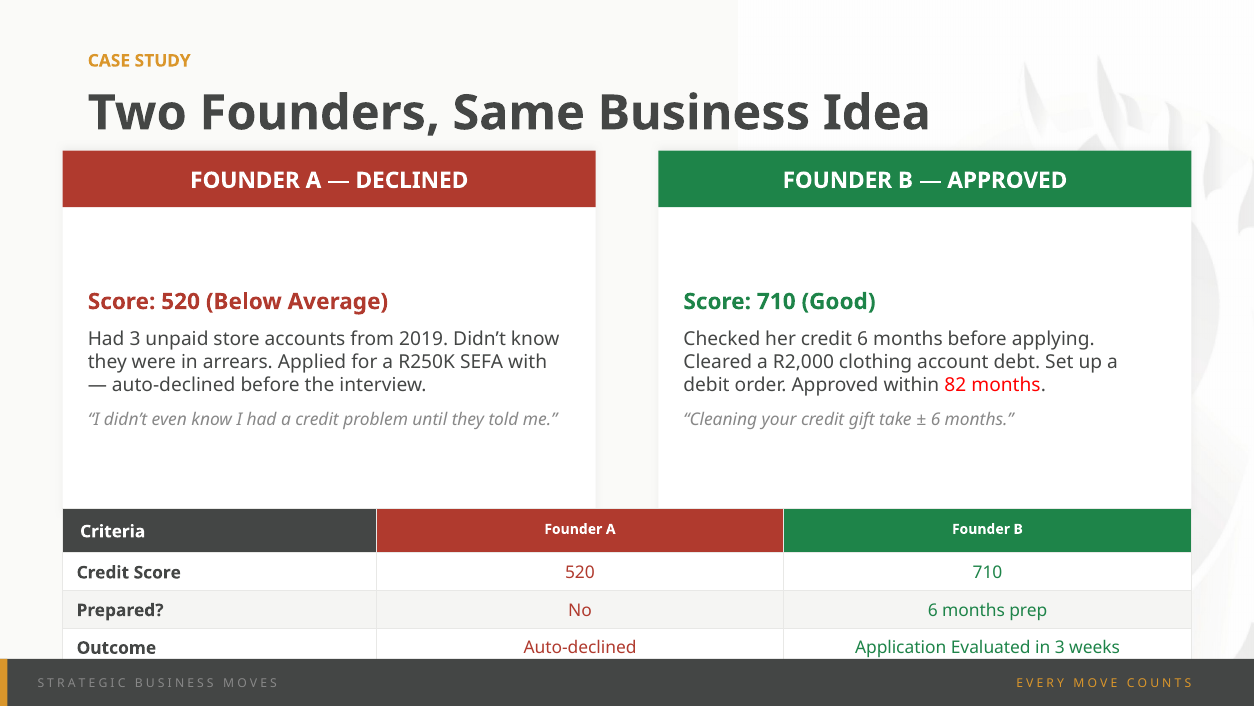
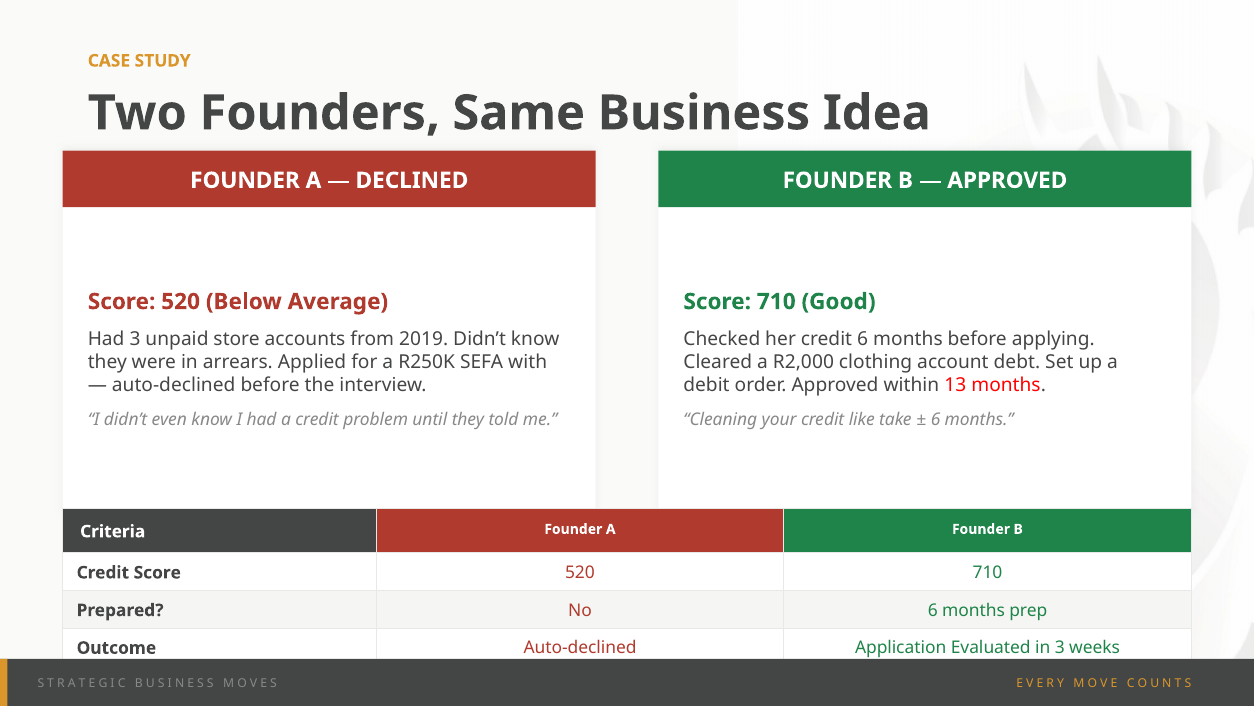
82: 82 -> 13 (955, 385)
gift: gift -> like (862, 419)
